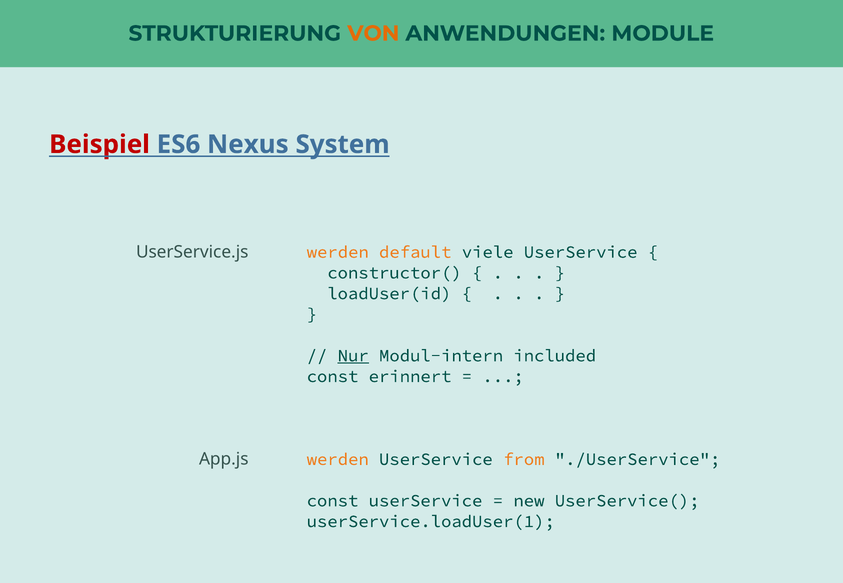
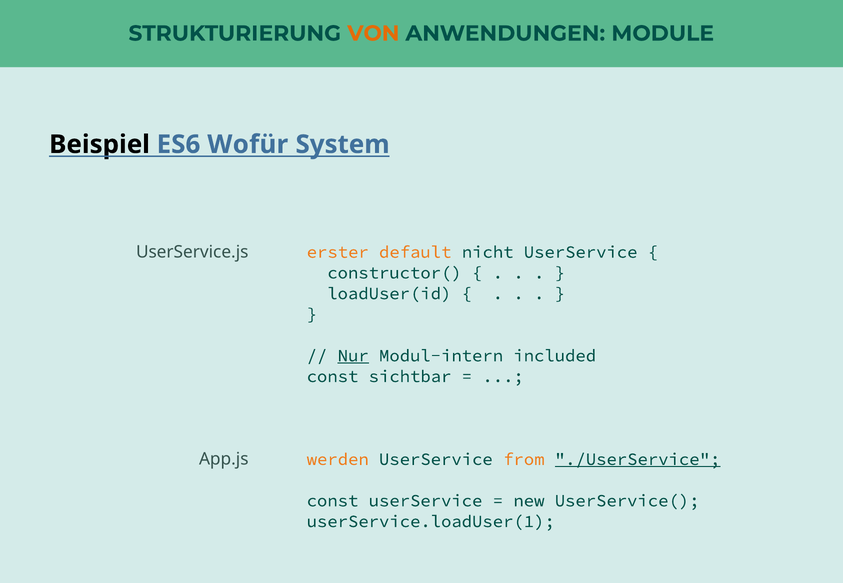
Beispiel colour: red -> black (100, 145)
Nexus: Nexus -> Wofür (248, 145)
werden: werden -> erster (338, 252)
viele: viele -> nicht (488, 252)
erinnert: erinnert -> sichtbar (410, 377)
./UserService underline: none -> present (638, 460)
